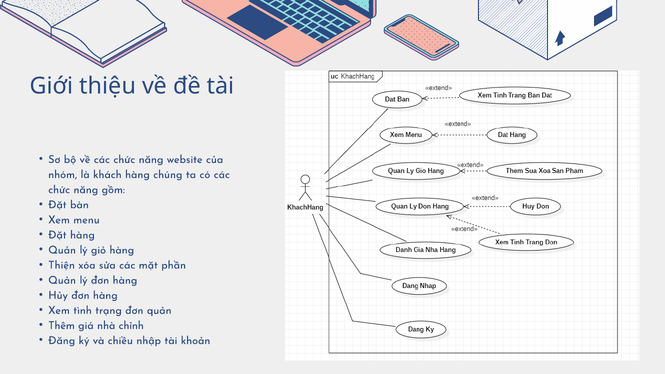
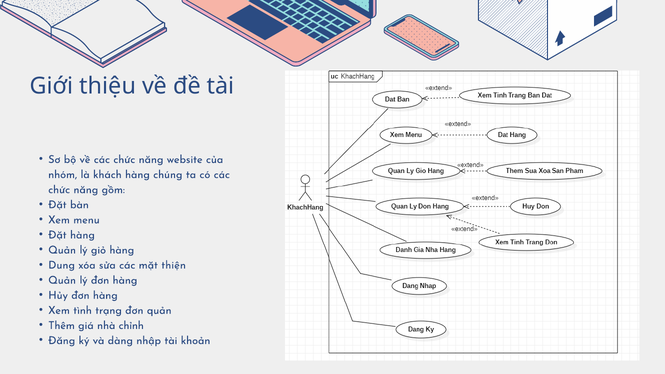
Thiện: Thiện -> Dung (62, 265)
phần: phần -> thiện (174, 265)
chiều: chiều -> dàng (120, 341)
